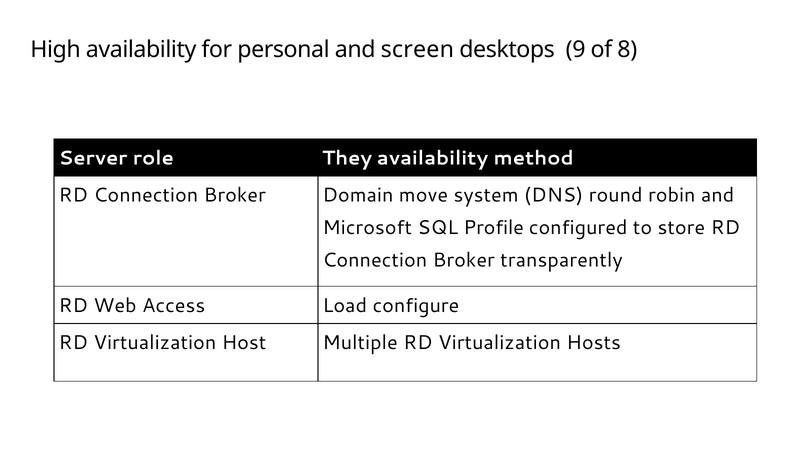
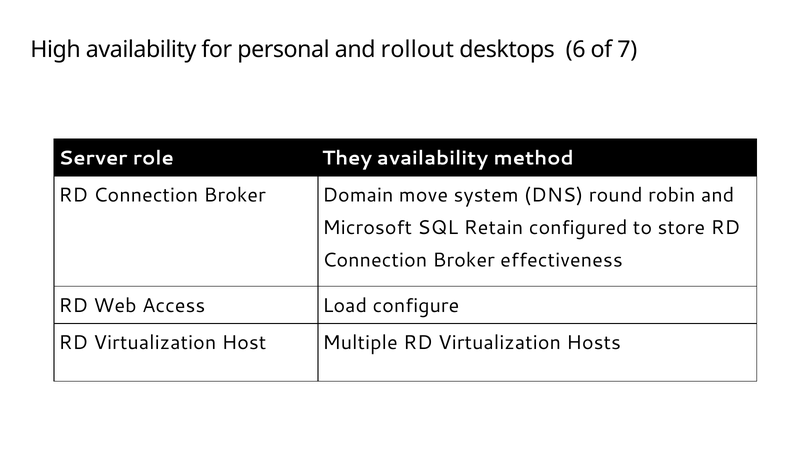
screen: screen -> rollout (417, 49)
9: 9 -> 6 (576, 49)
8: 8 -> 7 (627, 49)
Profile: Profile -> Retain (493, 228)
transparently: transparently -> effectiveness (561, 260)
